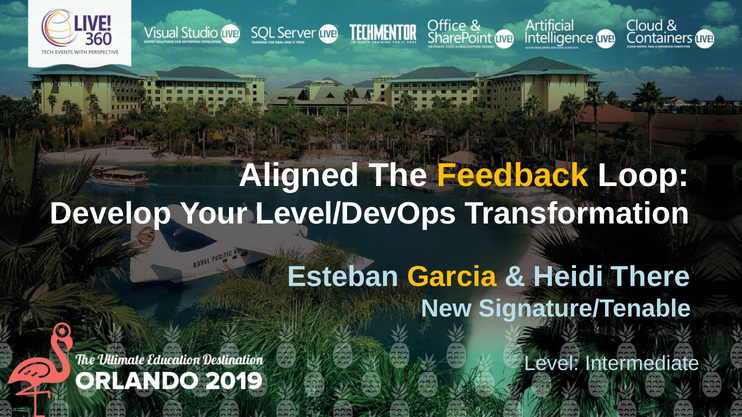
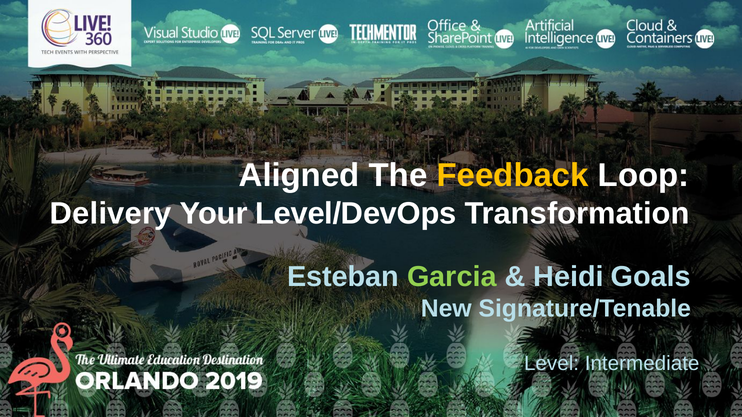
Develop: Develop -> Delivery (111, 214)
Garcia colour: yellow -> light green (452, 277)
There: There -> Goals (651, 277)
